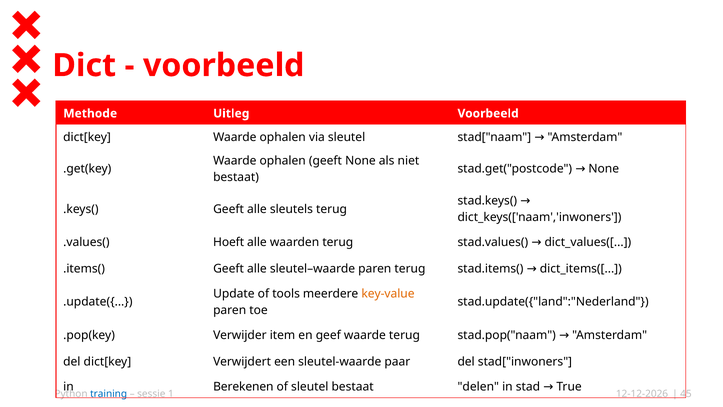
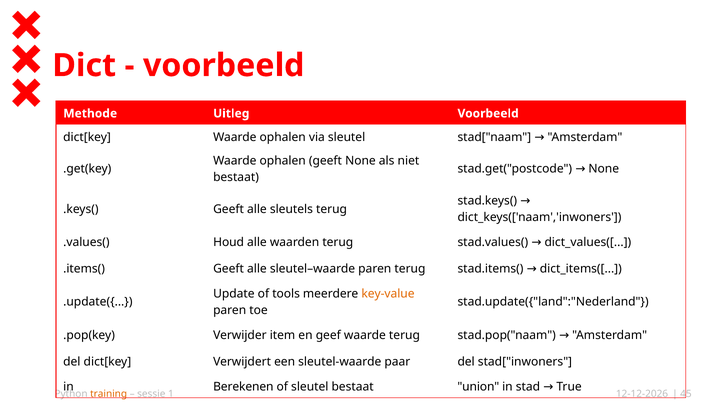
Hoeft: Hoeft -> Houd (229, 242)
delen: delen -> union (478, 386)
training colour: blue -> orange (109, 394)
